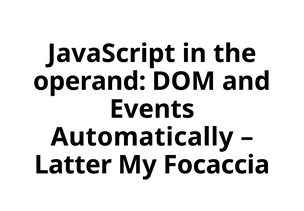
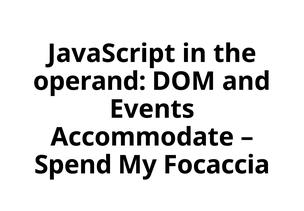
Automatically: Automatically -> Accommodate (142, 137)
Latter: Latter -> Spend (73, 164)
